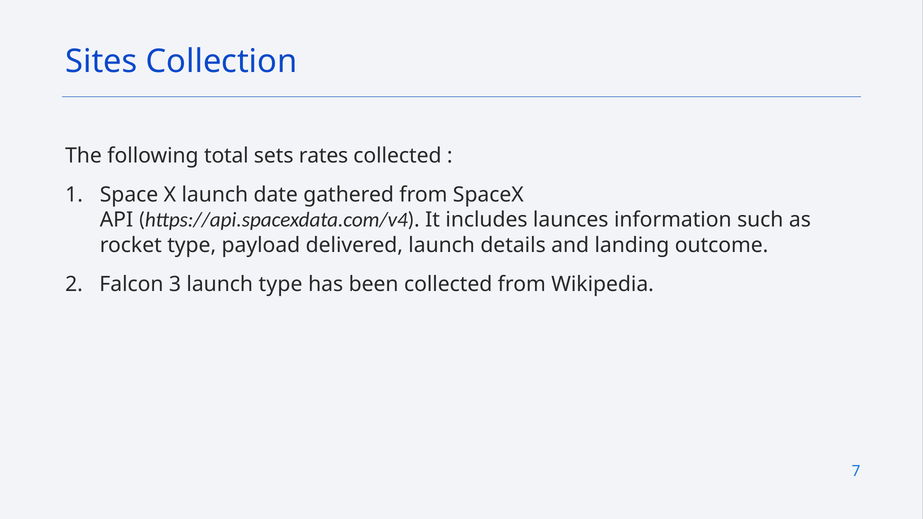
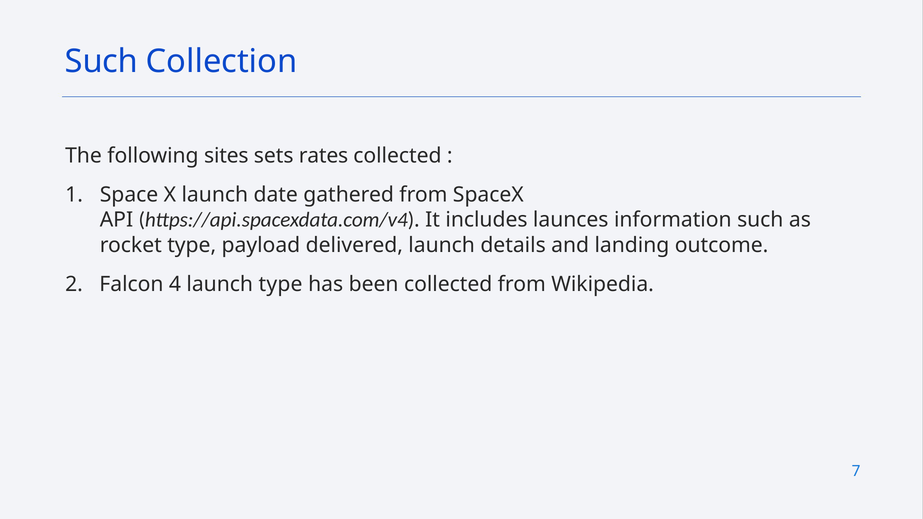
Sites: Sites -> Such (101, 62)
total: total -> sites (226, 156)
3: 3 -> 4 (175, 284)
